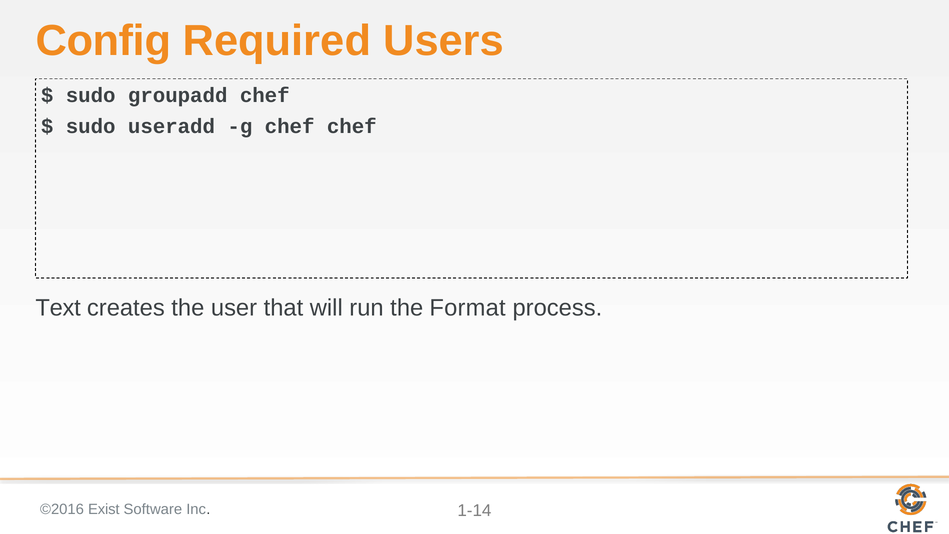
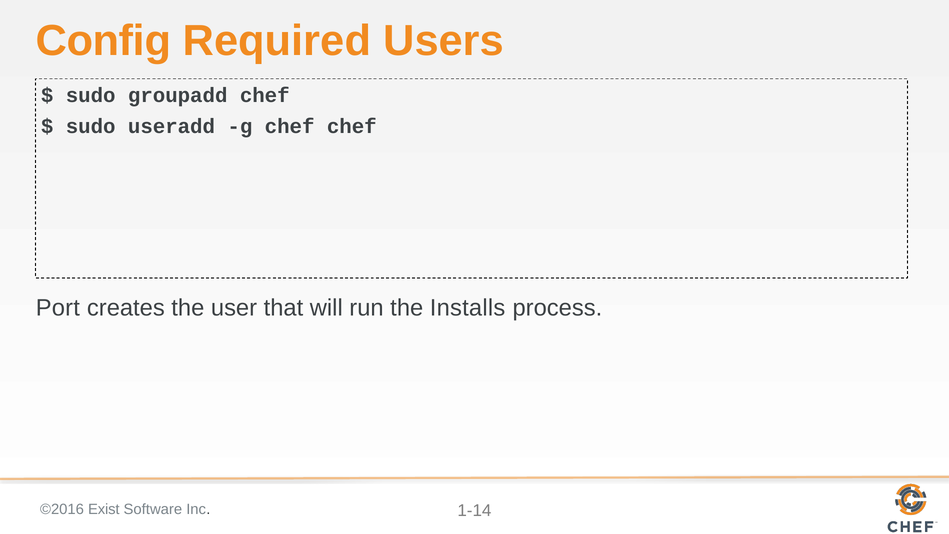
Text: Text -> Port (58, 308)
Format: Format -> Installs (468, 308)
